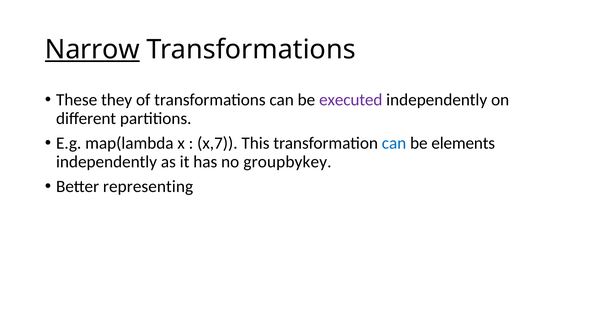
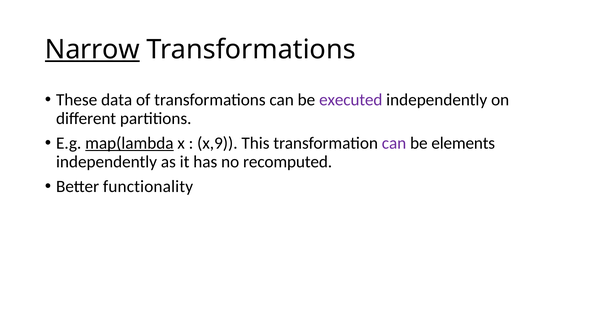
they: they -> data (117, 100)
map(lambda underline: none -> present (129, 143)
x,7: x,7 -> x,9 (217, 143)
can colour: blue -> purple (394, 143)
groupbykey: groupbykey -> recomputed (288, 162)
representing: representing -> functionality (148, 186)
